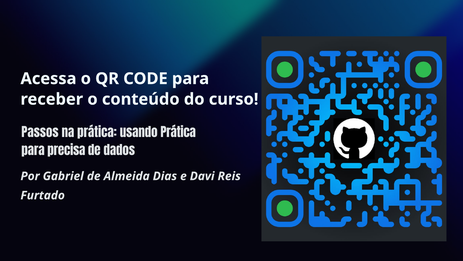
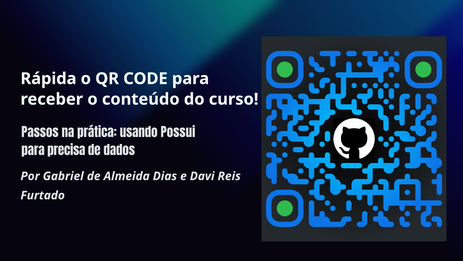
Acessa: Acessa -> Rápida (48, 79)
usando Prática: Prática -> Possui (178, 133)
